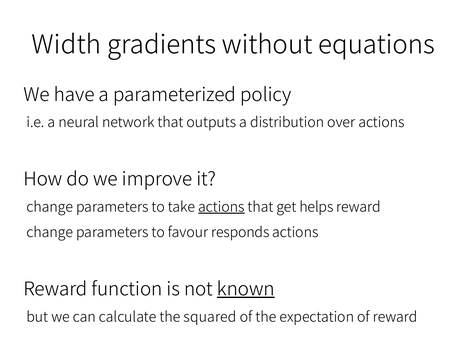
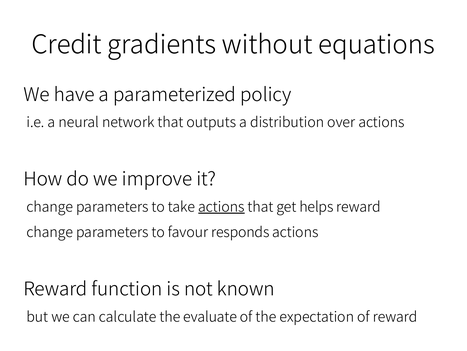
Width: Width -> Credit (67, 45)
known underline: present -> none (246, 289)
squared: squared -> evaluate (210, 316)
